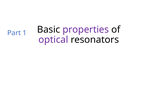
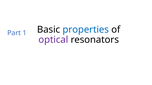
properties colour: purple -> blue (86, 30)
